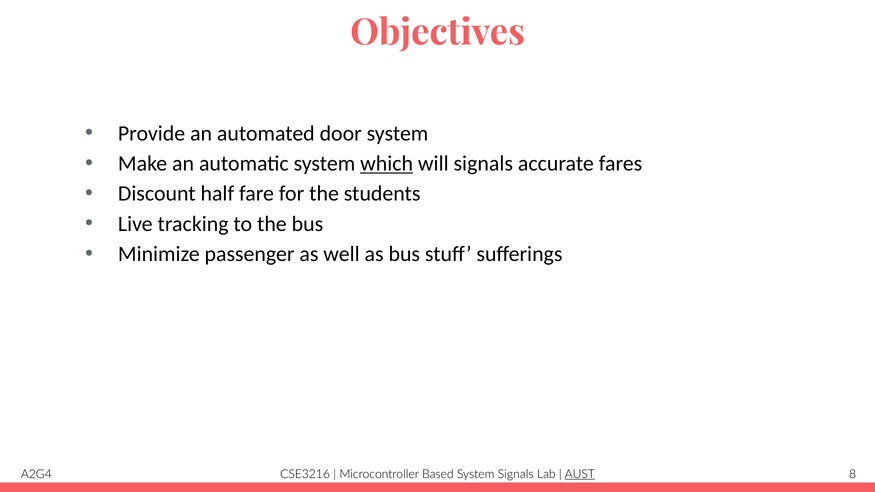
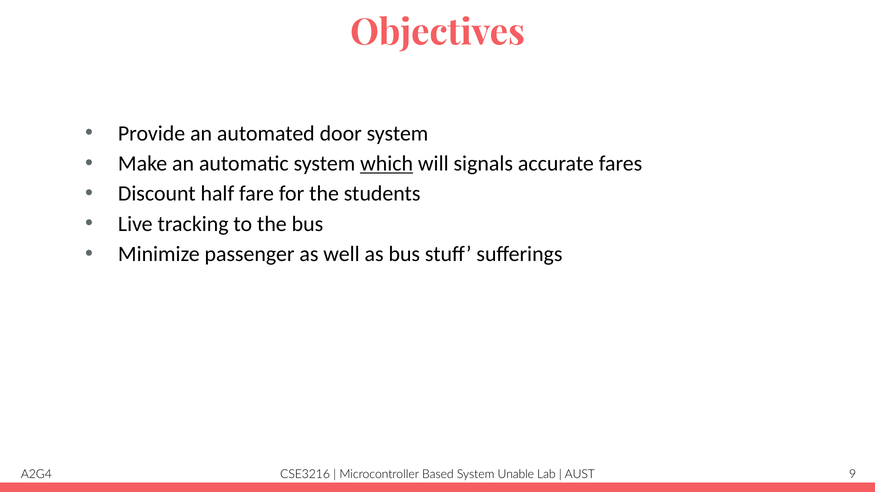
System Signals: Signals -> Unable (516, 474)
AUST underline: present -> none (580, 474)
8: 8 -> 9 (853, 474)
